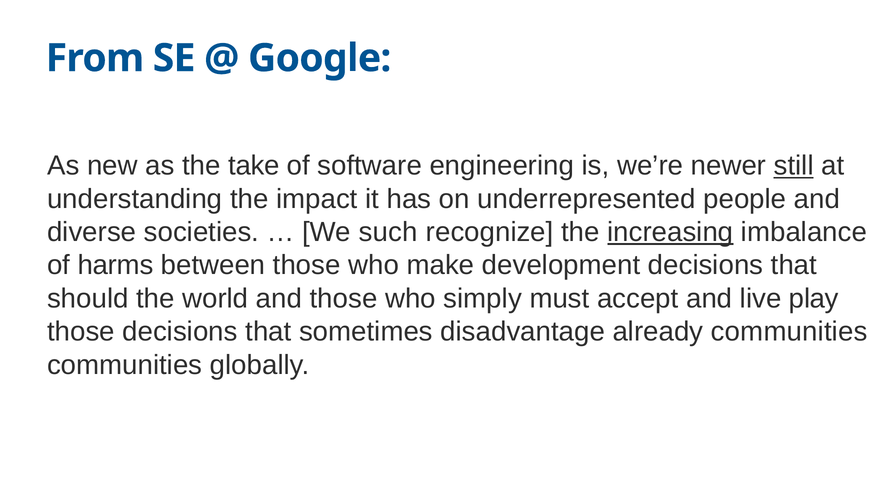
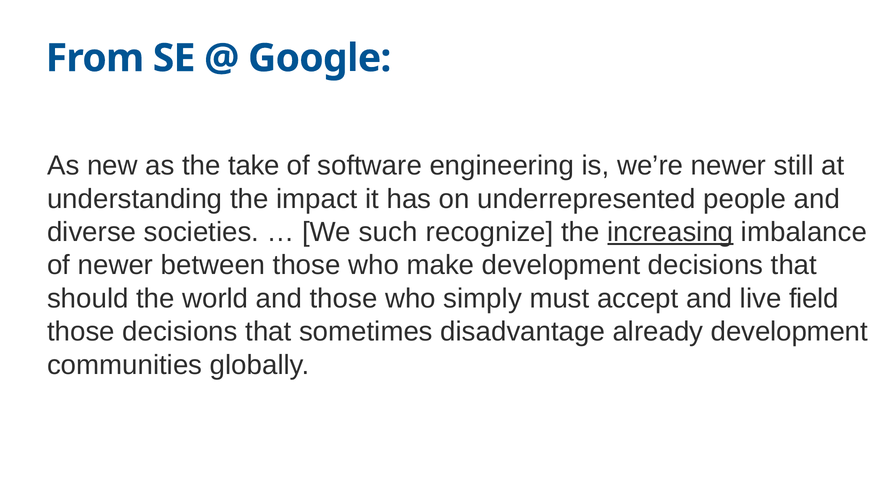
still underline: present -> none (794, 166)
of harms: harms -> newer (115, 265)
play: play -> field (814, 298)
already communities: communities -> development (789, 332)
